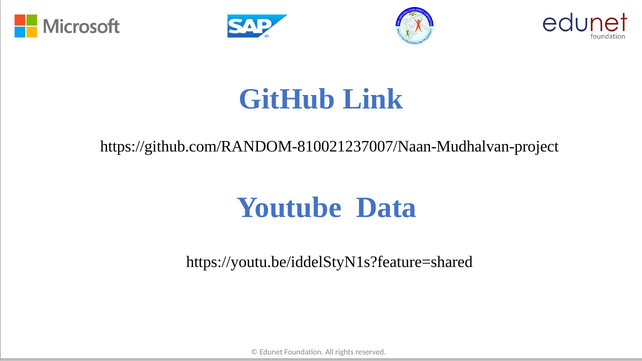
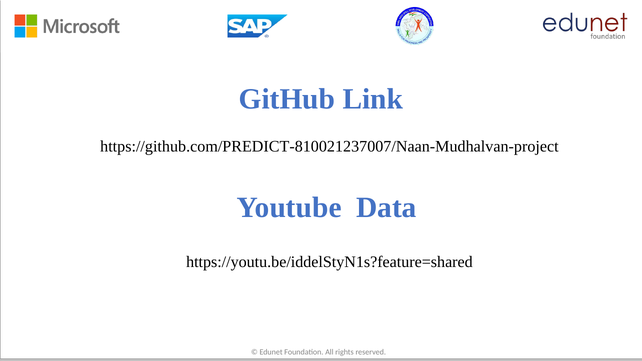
https://github.com/RANDOM-810021237007/Naan-Mudhalvan-project: https://github.com/RANDOM-810021237007/Naan-Mudhalvan-project -> https://github.com/PREDICT-810021237007/Naan-Mudhalvan-project (329, 146)
